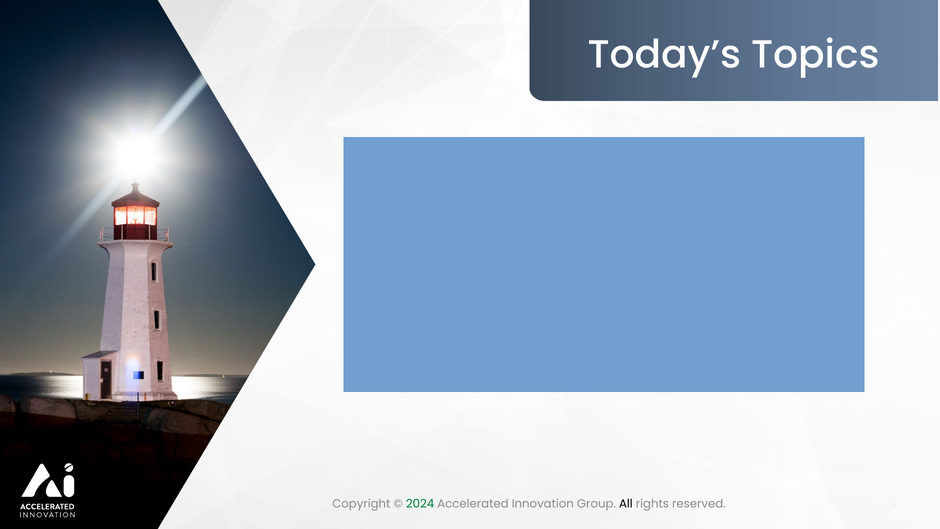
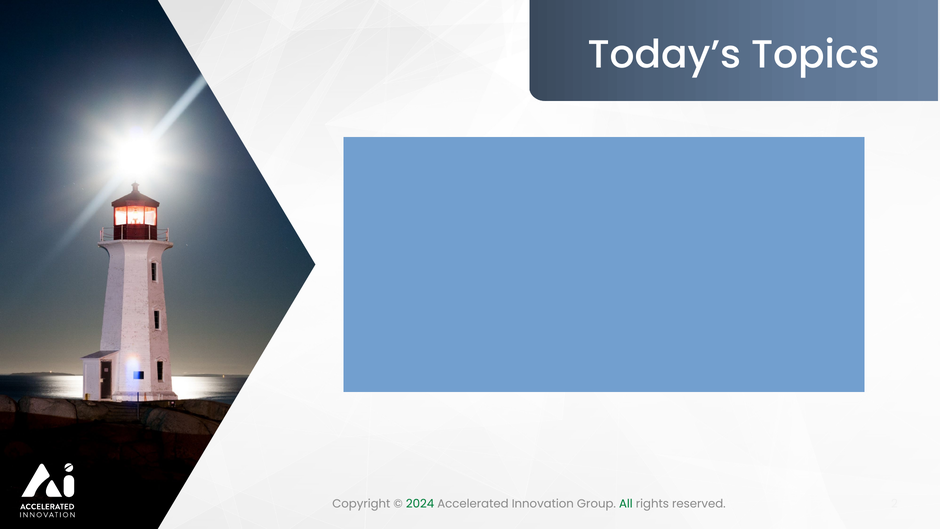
All colour: black -> green (626, 504)
